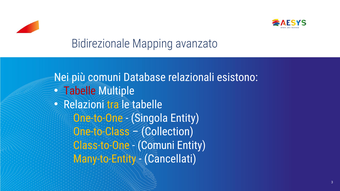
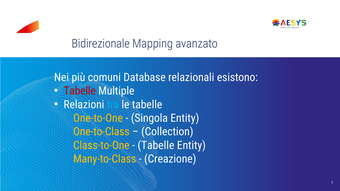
tra colour: yellow -> light blue (113, 105)
Comuni: Comuni -> Tabelle (156, 145)
Many-to-Entity: Many-to-Entity -> Many-to-Class (105, 159)
Cancellati: Cancellati -> Creazione (170, 159)
